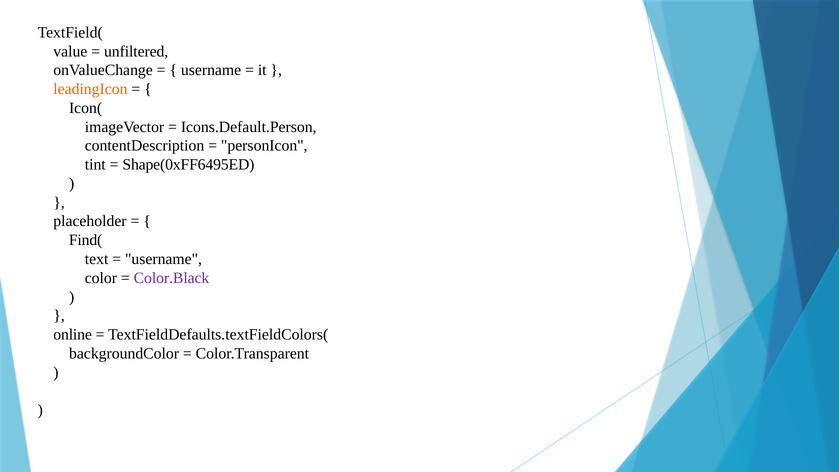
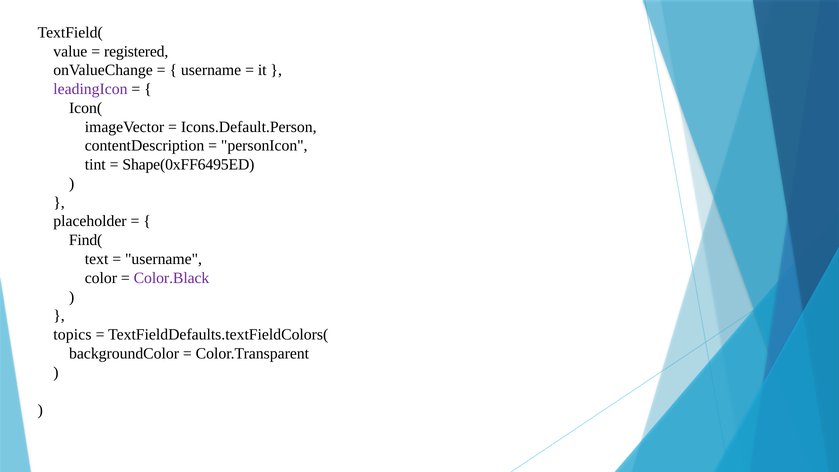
unfiltered: unfiltered -> registered (136, 51)
leadingIcon colour: orange -> purple (90, 89)
online: online -> topics (72, 335)
